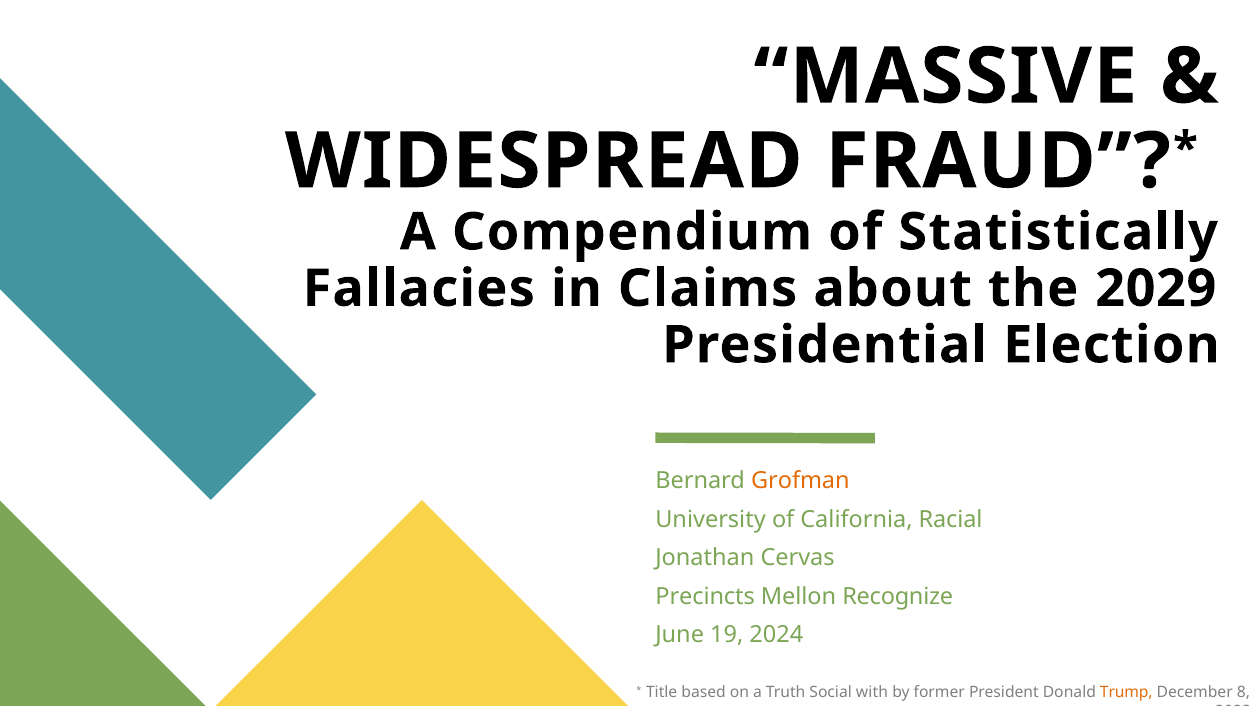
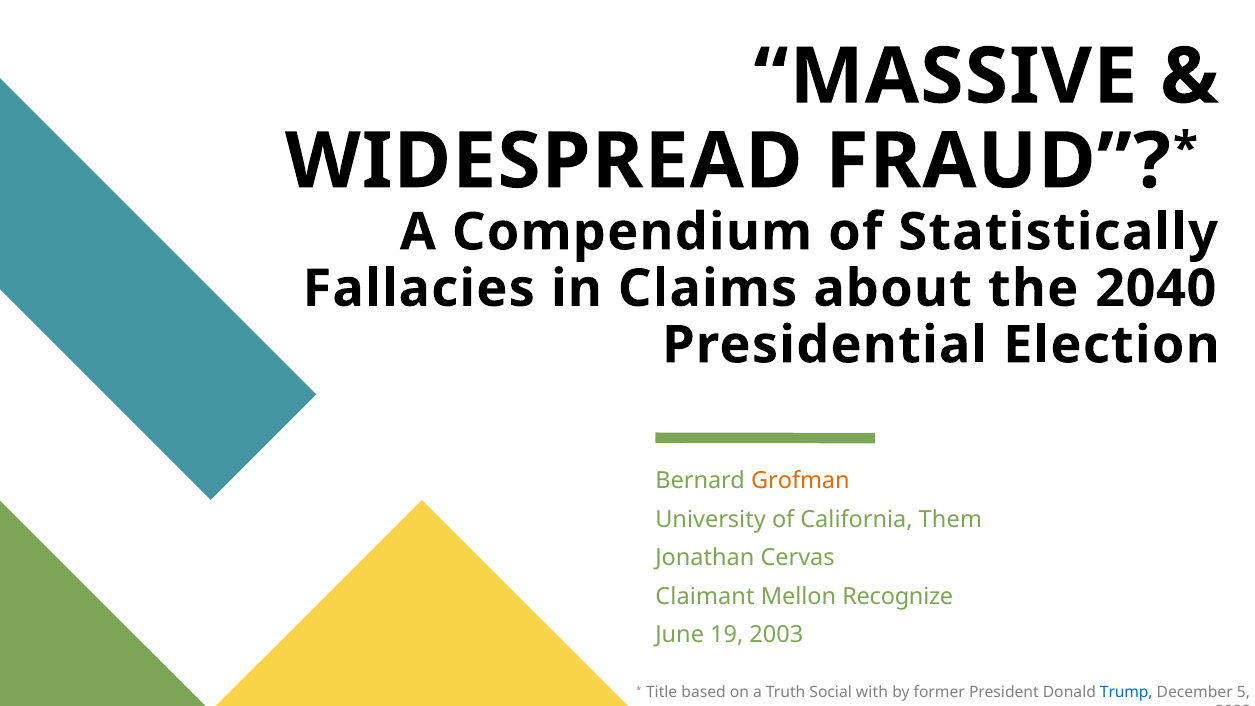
2029: 2029 -> 2040 (1156, 289)
Racial: Racial -> Them (950, 519)
Precincts: Precincts -> Claimant (705, 596)
2024: 2024 -> 2003 (776, 635)
Trump colour: orange -> blue (1126, 693)
8: 8 -> 5 (1243, 693)
